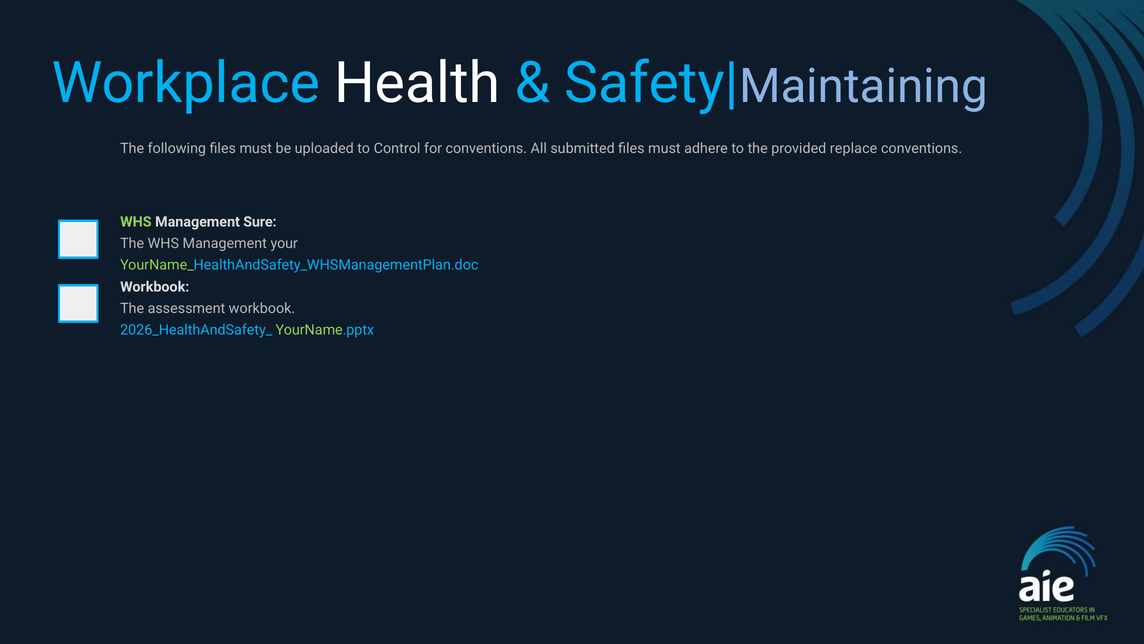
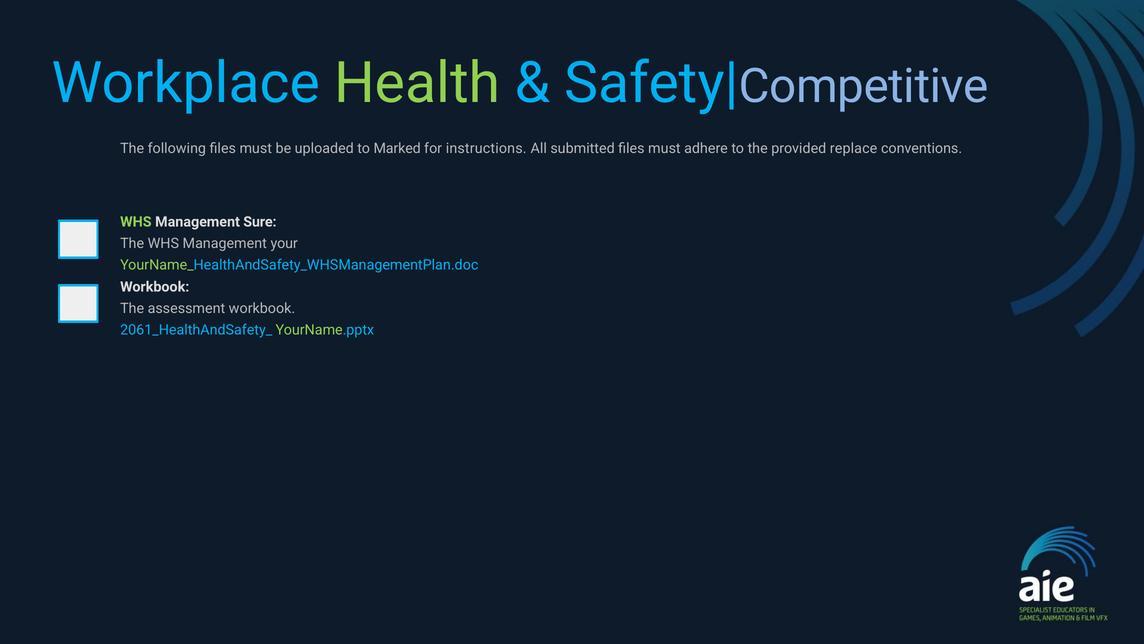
Health colour: white -> light green (417, 83)
Maintaining: Maintaining -> Competitive (864, 87)
Control: Control -> Marked (397, 148)
for conventions: conventions -> instructions (486, 148)
2026_HealthAndSafety_: 2026_HealthAndSafety_ -> 2061_HealthAndSafety_ (196, 330)
